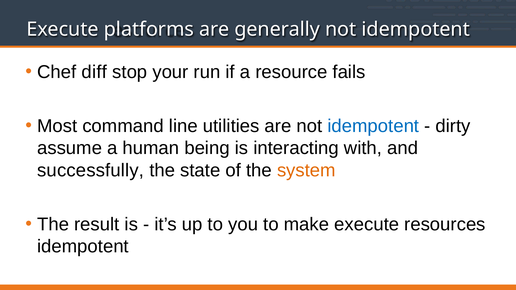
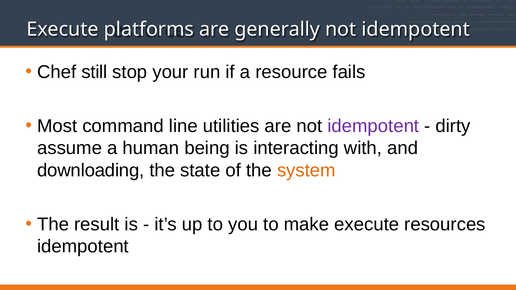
diff: diff -> still (94, 72)
idempotent colour: blue -> purple (373, 126)
successfully: successfully -> downloading (91, 171)
